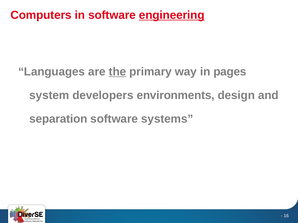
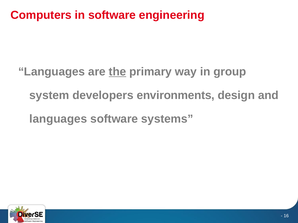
engineering underline: present -> none (172, 15)
pages: pages -> group (230, 72)
separation: separation -> languages (58, 119)
